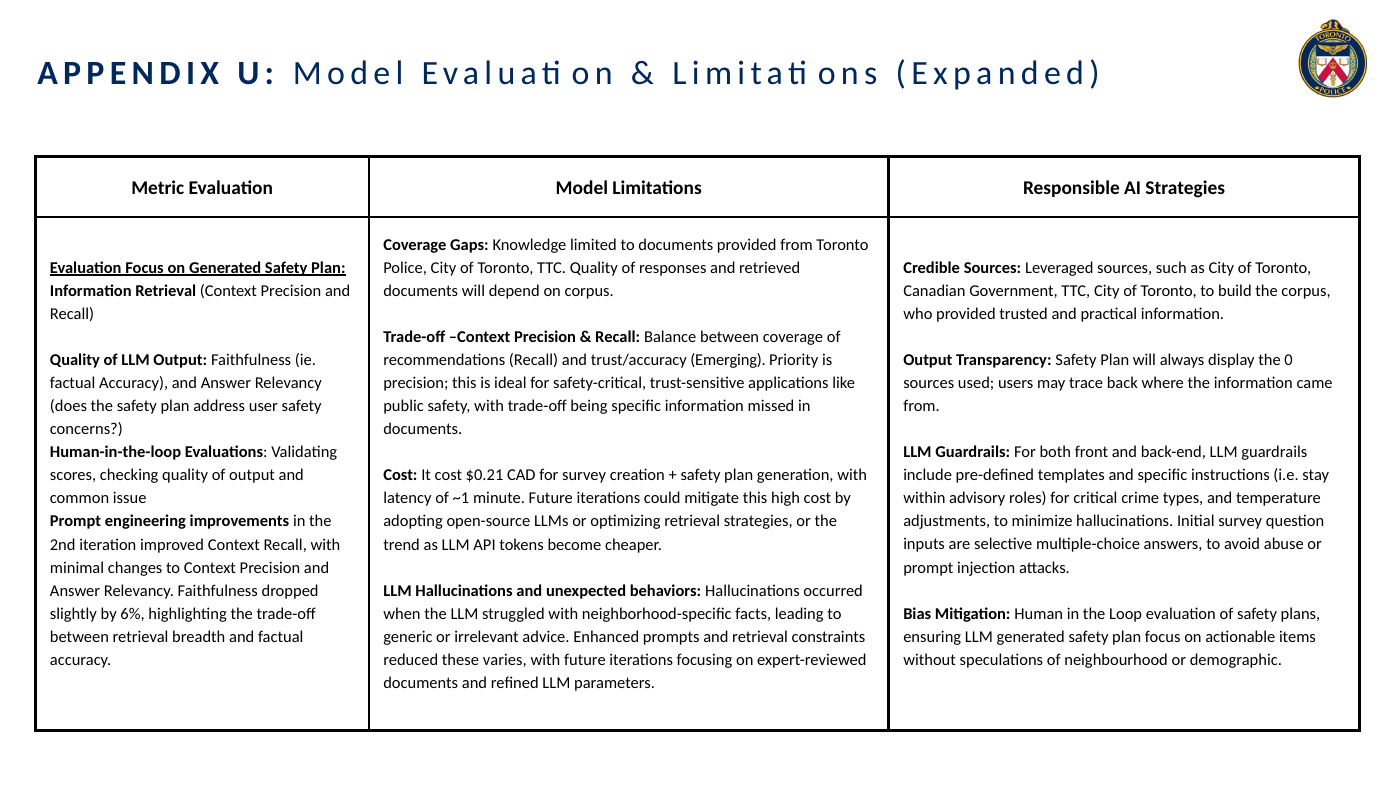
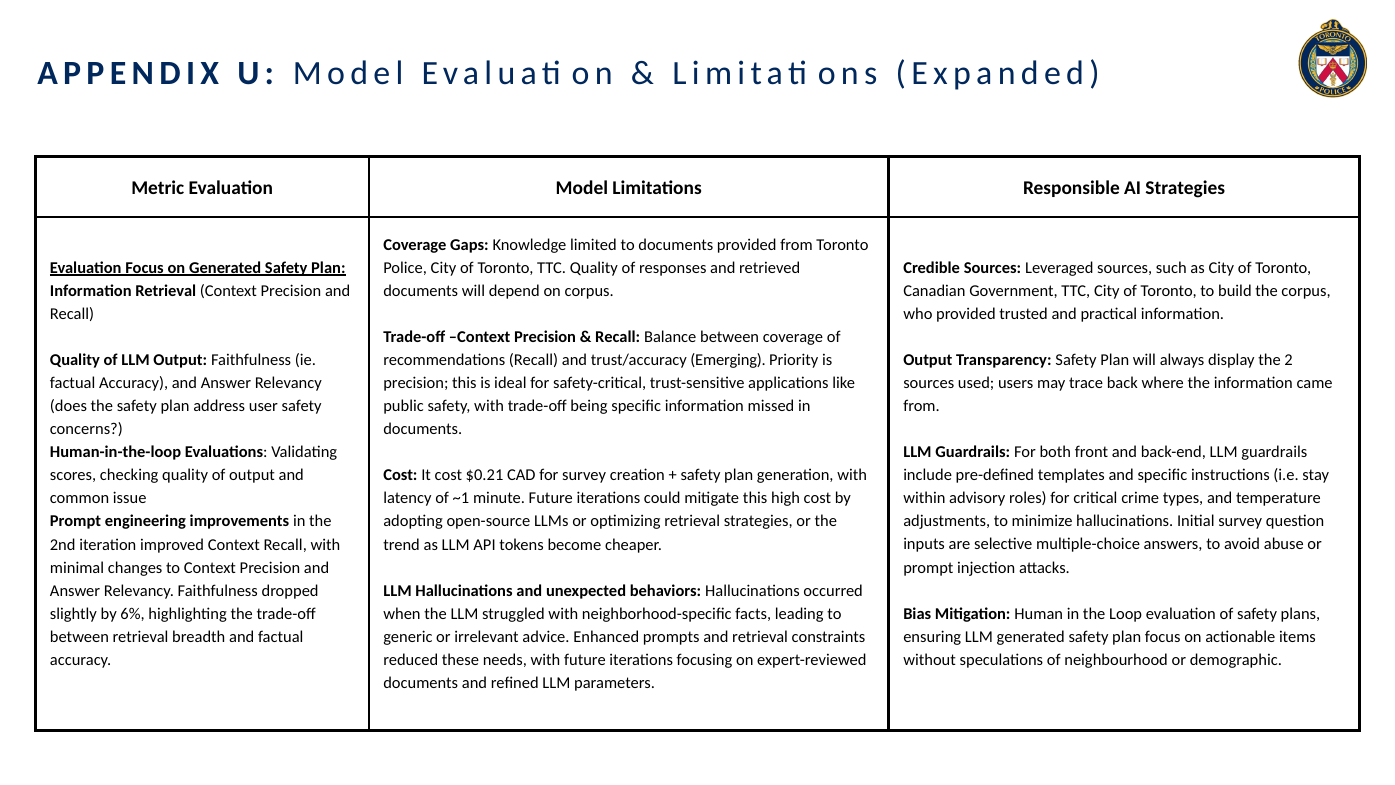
0: 0 -> 2 (1289, 360)
varies: varies -> needs (505, 660)
